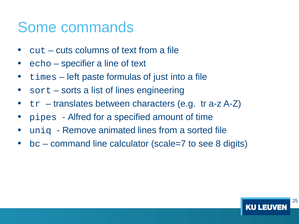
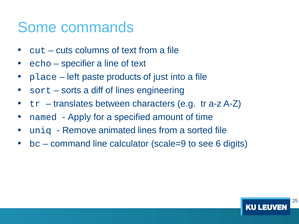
times: times -> place (43, 77)
formulas: formulas -> products (124, 77)
list: list -> diff (97, 90)
pipes: pipes -> named (43, 117)
Alfred: Alfred -> Apply (79, 117)
scale=7: scale=7 -> scale=9 (169, 144)
8: 8 -> 6 (218, 144)
